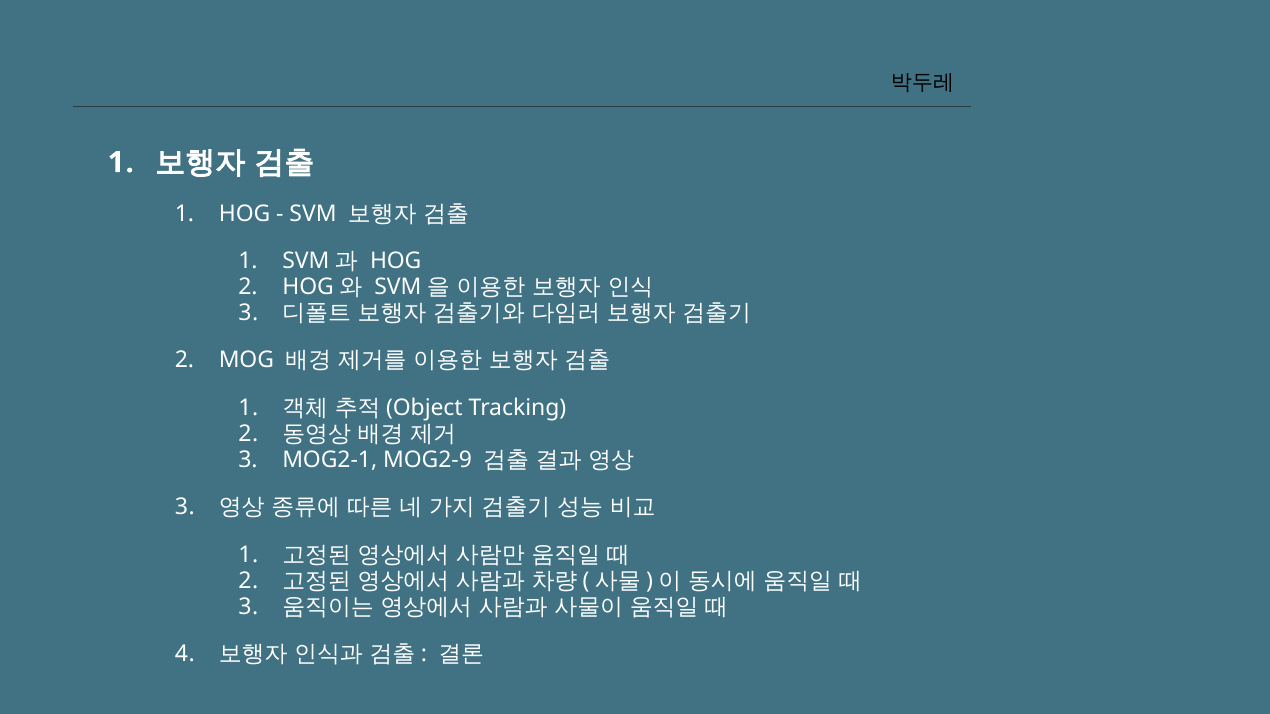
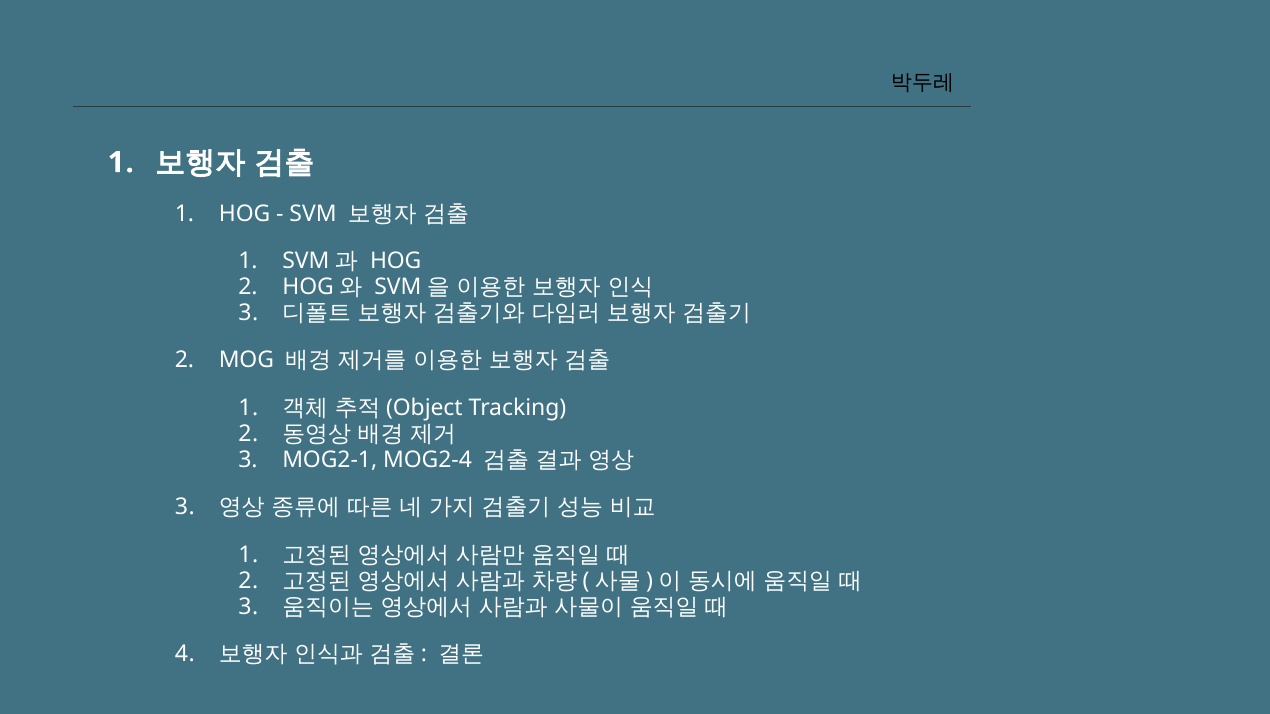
MOG2-9: MOG2-9 -> MOG2-4 (427, 460)
